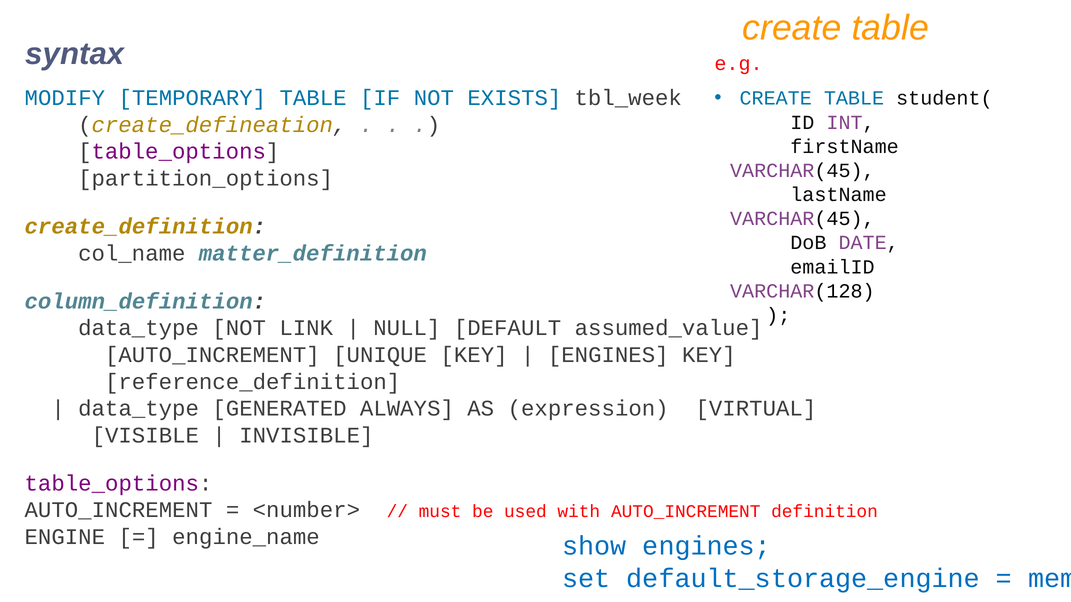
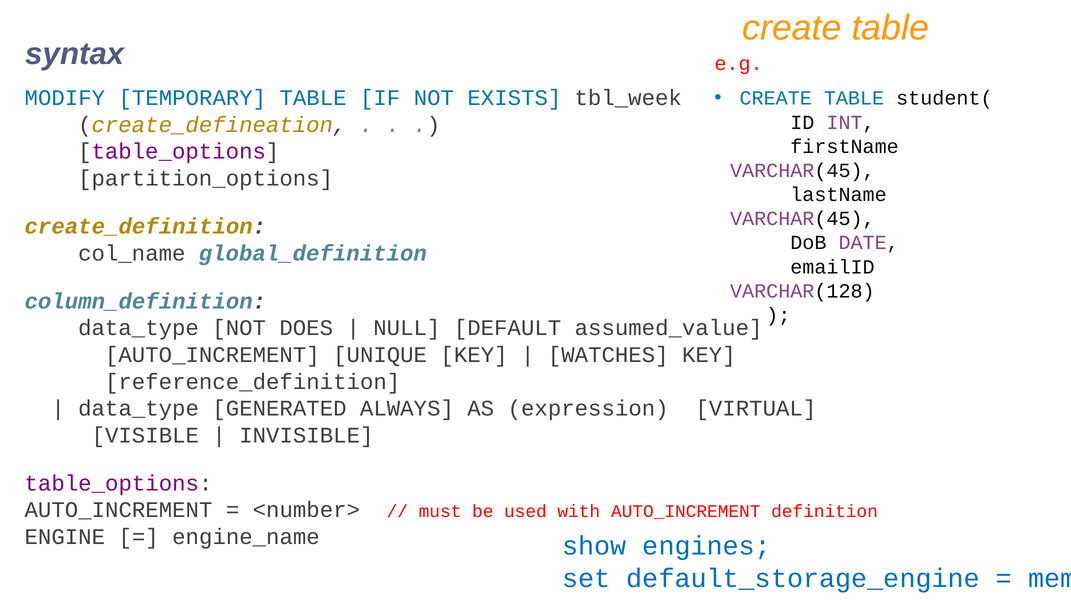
matter_definition: matter_definition -> global_definition (313, 253)
LINK: LINK -> DOES (306, 328)
ENGINES: ENGINES -> WATCHES (608, 355)
